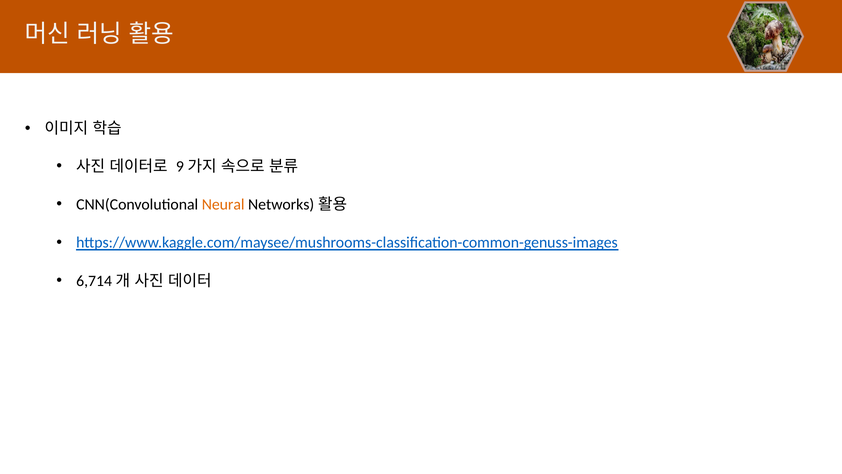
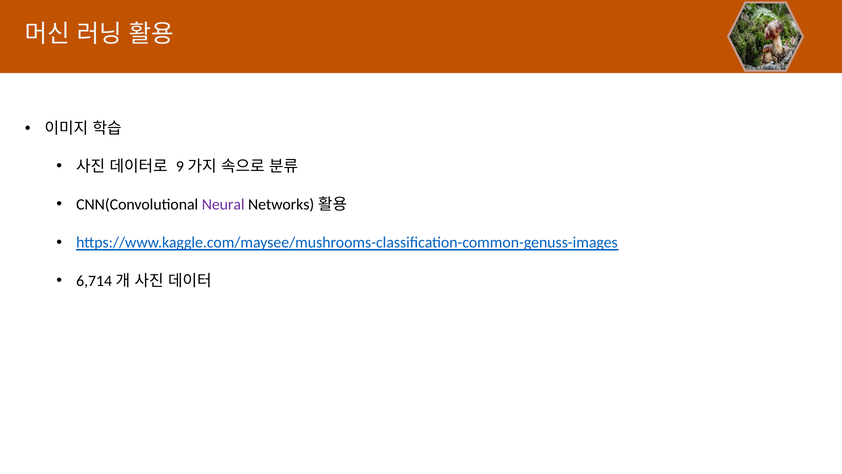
Neural colour: orange -> purple (223, 204)
